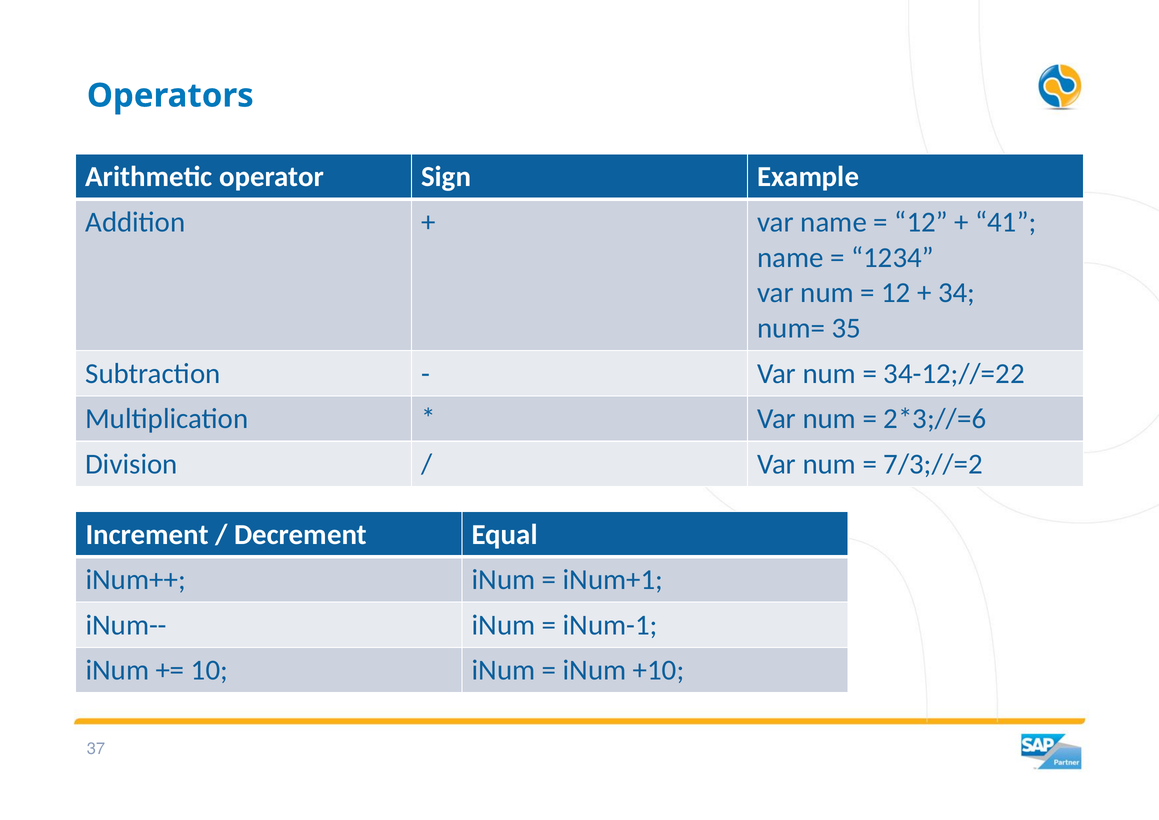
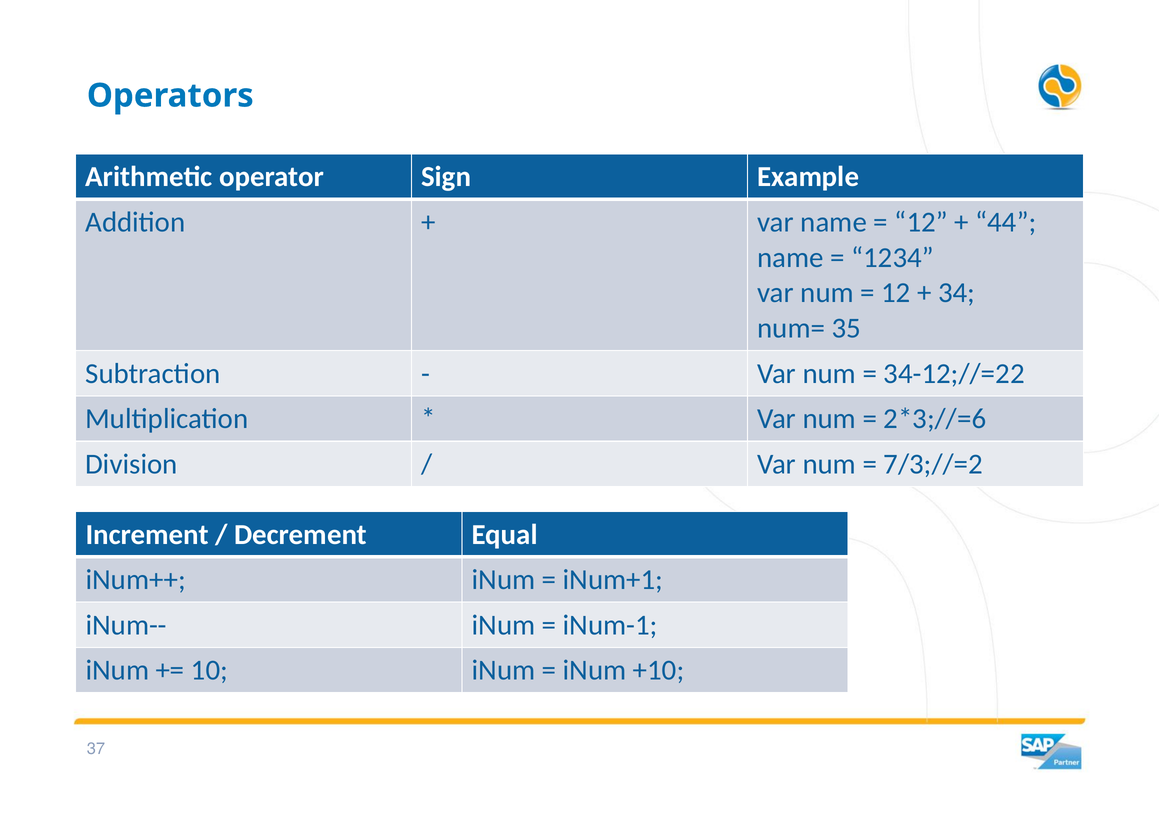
41: 41 -> 44 (1006, 222)
